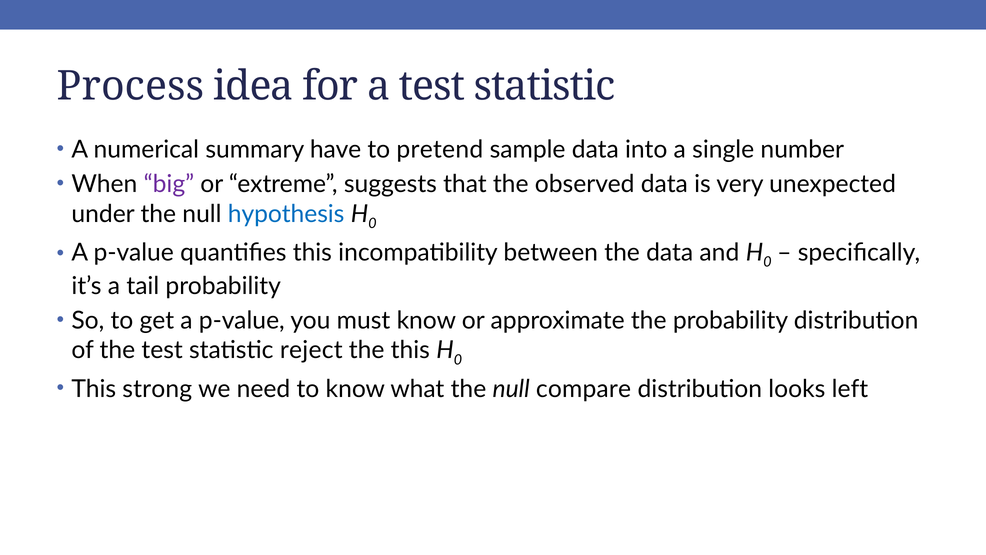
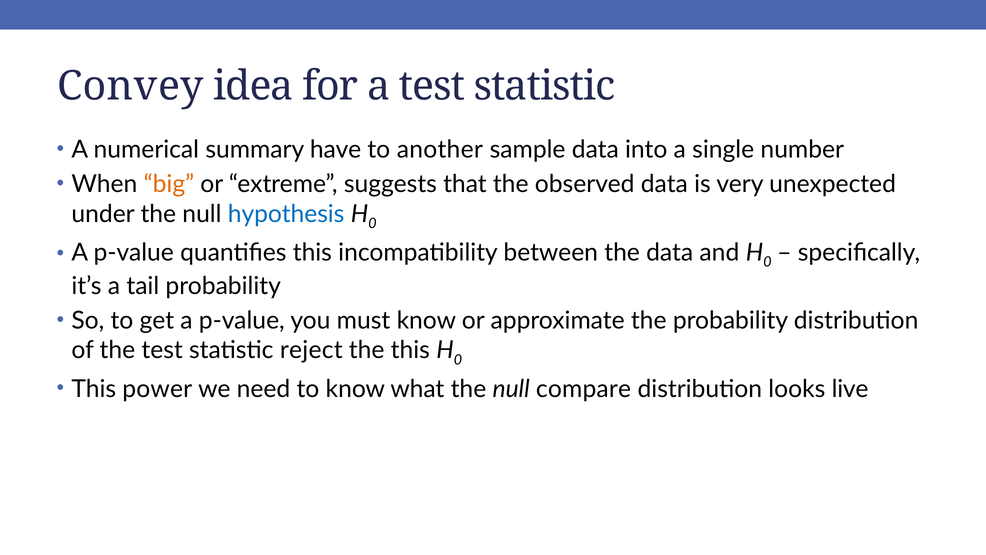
Process: Process -> Convey (130, 86)
pretend: pretend -> another (440, 150)
big colour: purple -> orange (169, 184)
strong: strong -> power (157, 389)
left: left -> live (850, 389)
